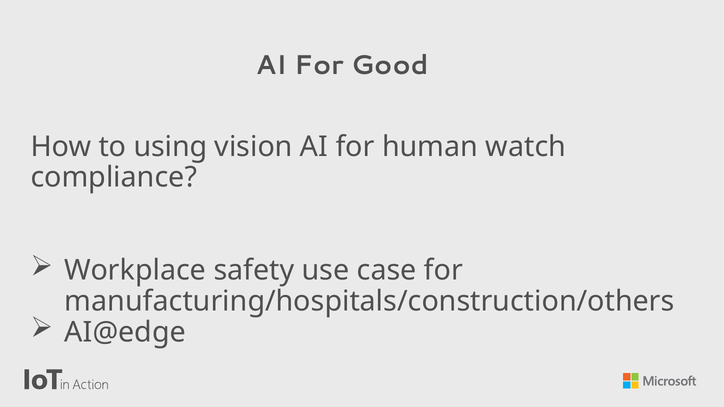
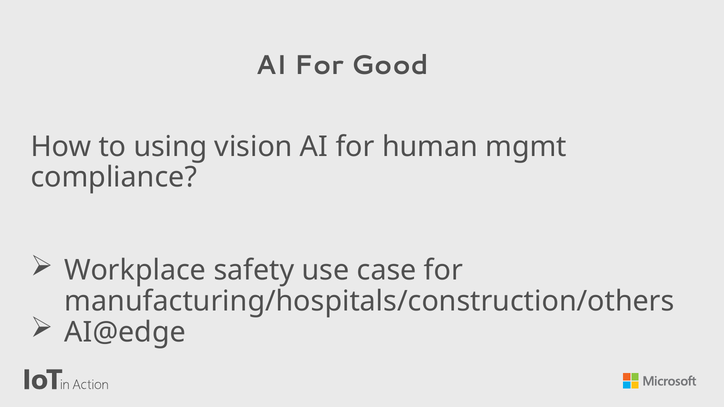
watch: watch -> mgmt (526, 147)
